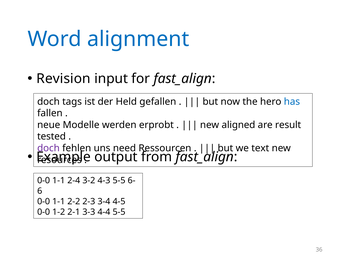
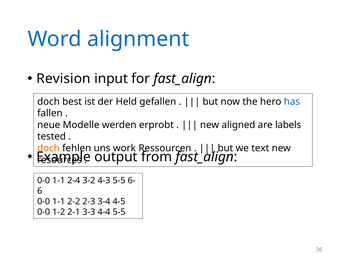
tags: tags -> best (72, 102)
result: result -> labels (288, 125)
doch colour: purple -> orange (48, 148)
need: need -> work (124, 148)
